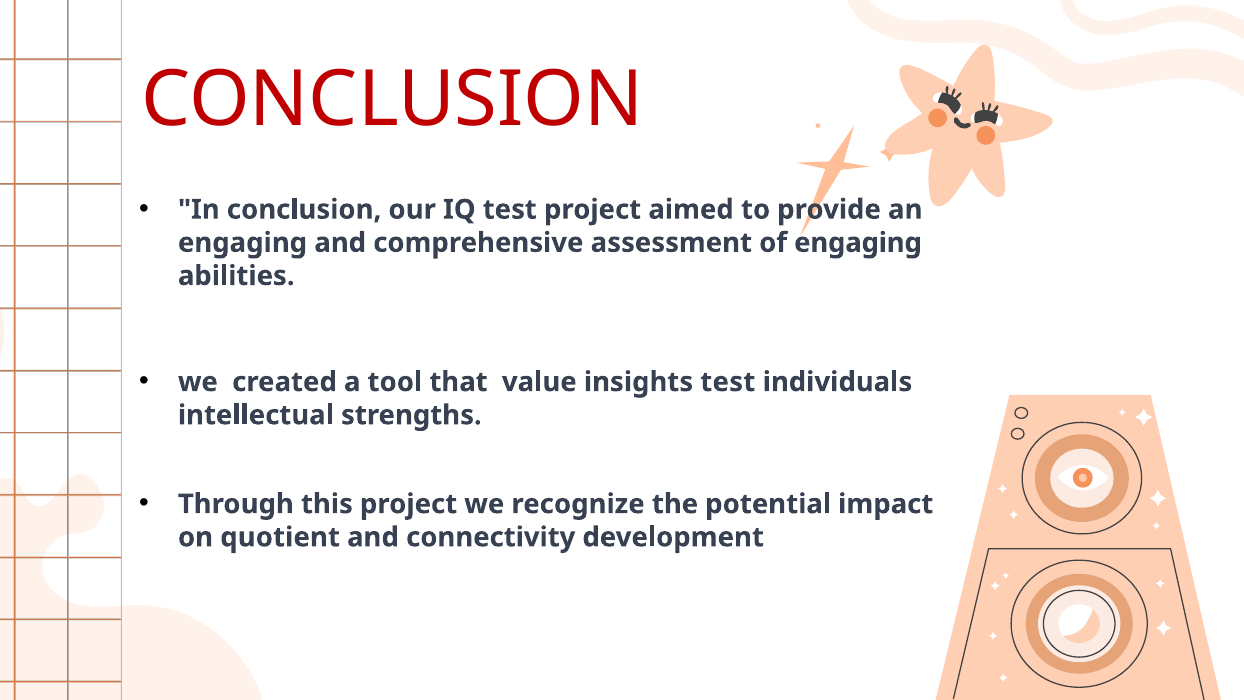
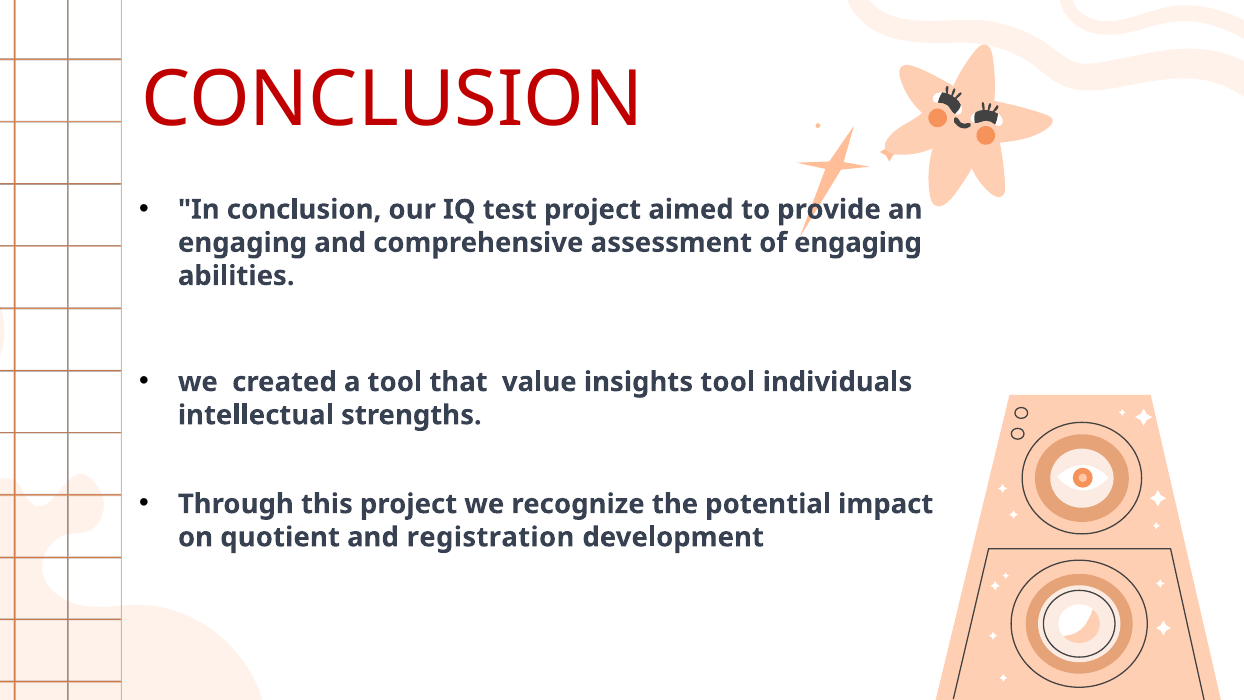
insights test: test -> tool (728, 382)
connectivity: connectivity -> registration (491, 537)
